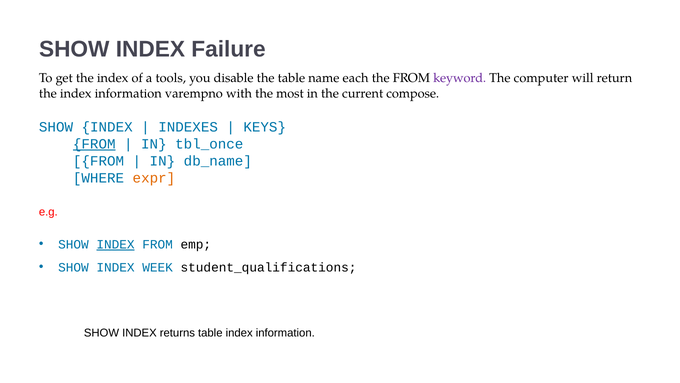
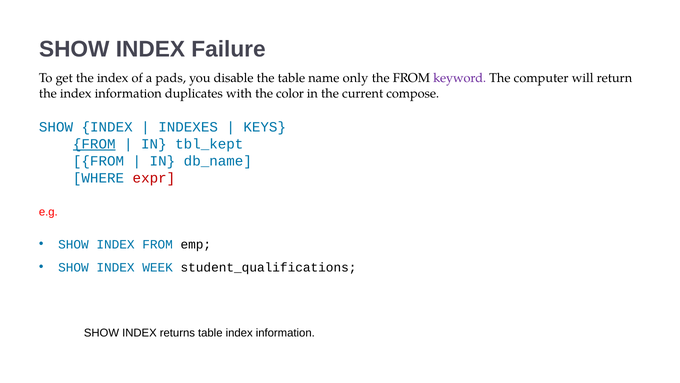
tools: tools -> pads (171, 78)
each: each -> only (356, 78)
varempno: varempno -> duplicates (194, 93)
most: most -> color (290, 93)
tbl_once: tbl_once -> tbl_kept (209, 144)
expr colour: orange -> red (154, 178)
INDEX underline: present -> none (116, 244)
